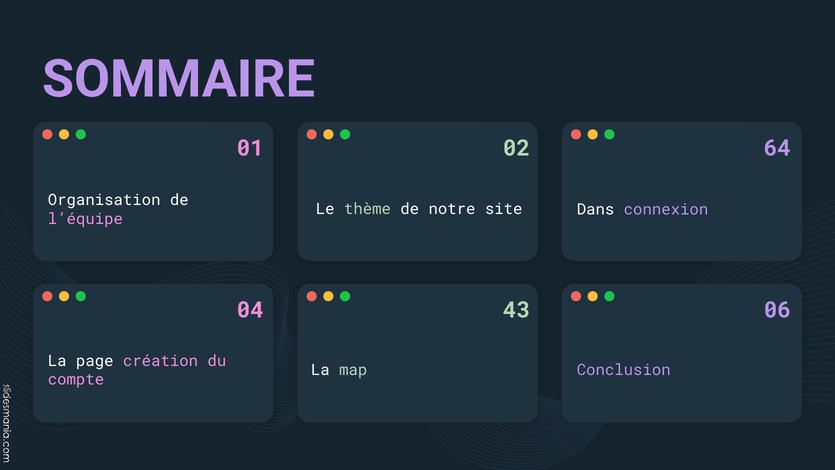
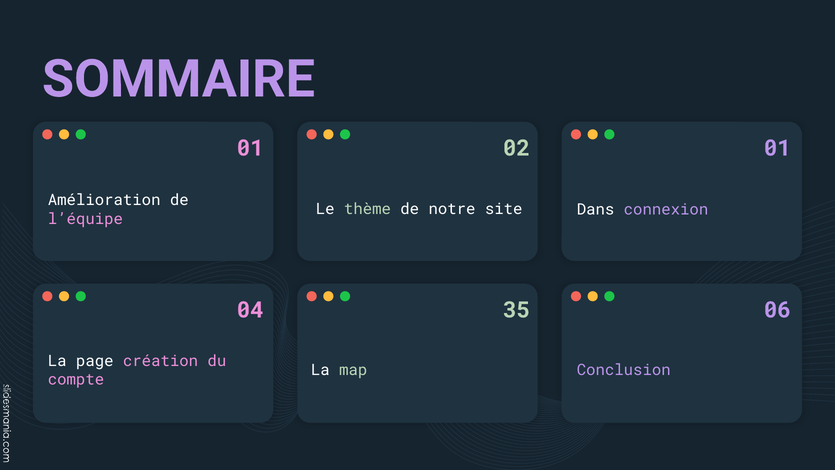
02 64: 64 -> 01 (777, 148)
Organisation: Organisation -> Amélioration (104, 200)
43: 43 -> 35 (516, 310)
